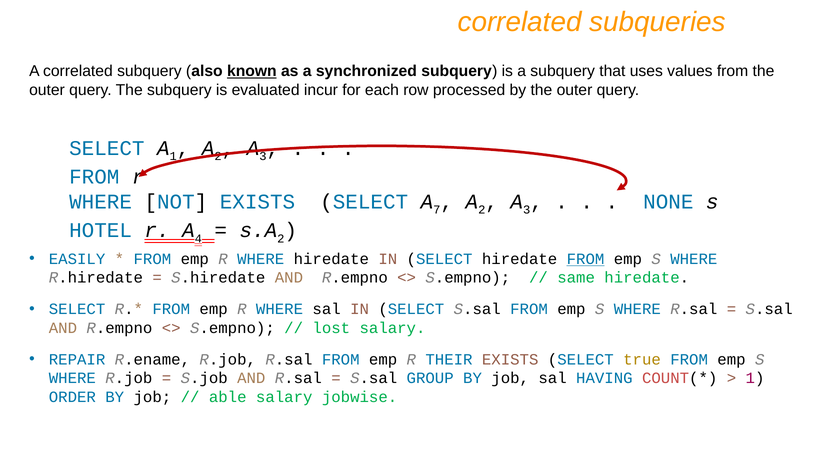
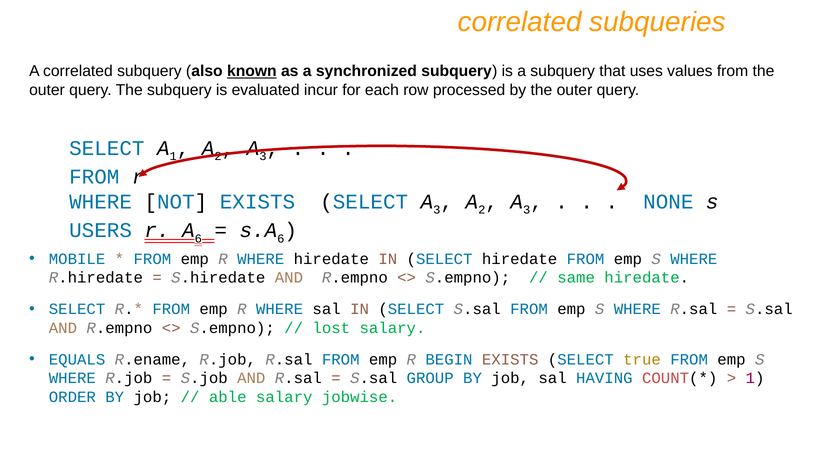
SELECT A 7: 7 -> 3 (437, 210)
HOTEL: HOTEL -> USERS (101, 230)
A 4: 4 -> 6 (198, 238)
2: 2 -> 6 (281, 238)
EASILY: EASILY -> MOBILE (77, 259)
FROM underline: present -> none (586, 259)
REPAIR: REPAIR -> EQUALS (77, 359)
THEIR: THEIR -> BEGIN (449, 359)
